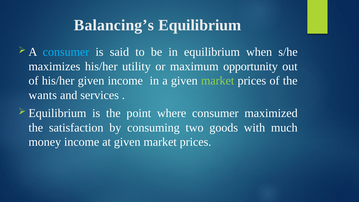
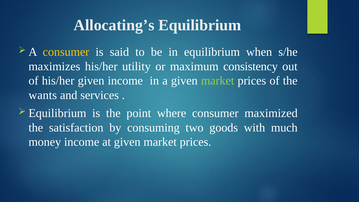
Balancing’s: Balancing’s -> Allocating’s (114, 25)
consumer colour: light blue -> yellow (66, 52)
opportunity: opportunity -> consistency (251, 66)
